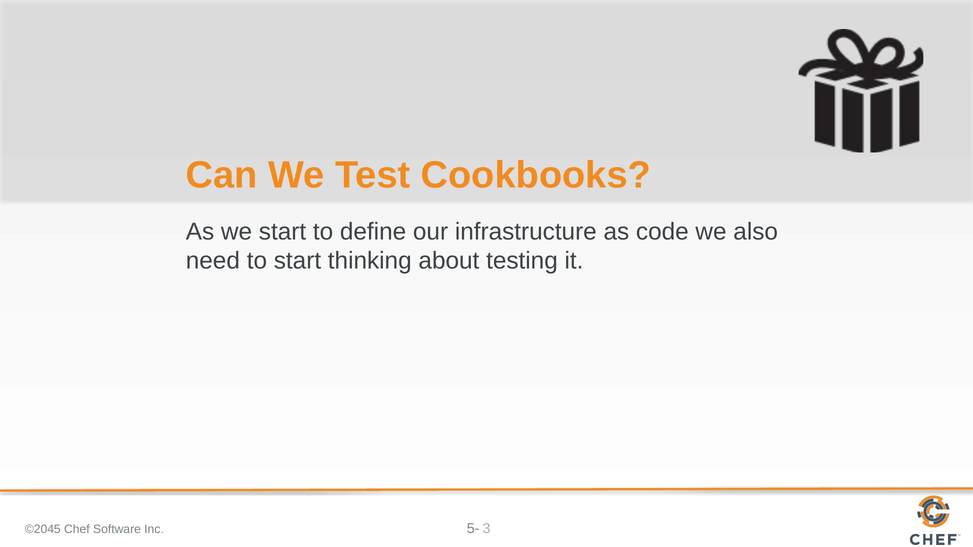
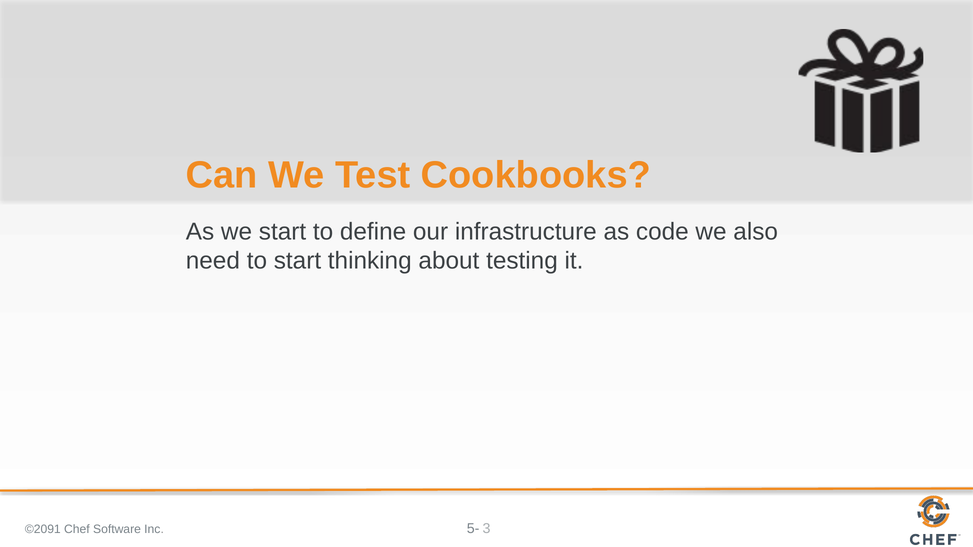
©2045: ©2045 -> ©2091 (43, 530)
